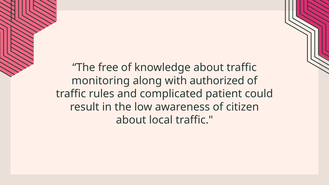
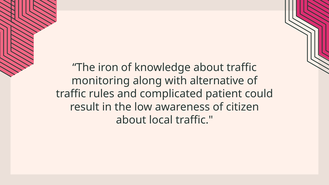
free: free -> iron (108, 68)
authorized: authorized -> alternative (217, 81)
